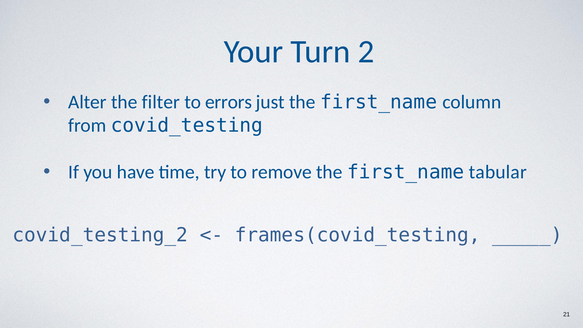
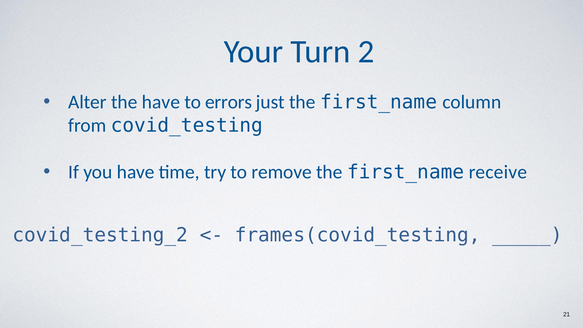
the filter: filter -> have (161, 102)
tabular: tabular -> receive (498, 172)
